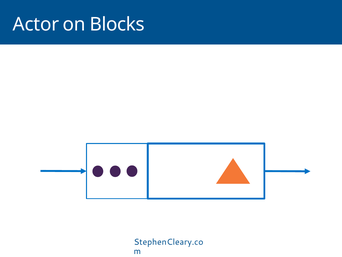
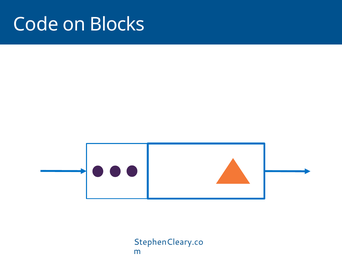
Actor: Actor -> Code (36, 24)
